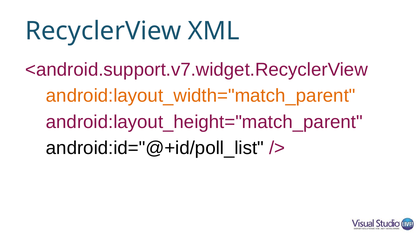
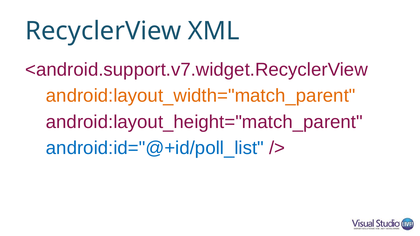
android:id="@+id/poll_list colour: black -> blue (155, 148)
